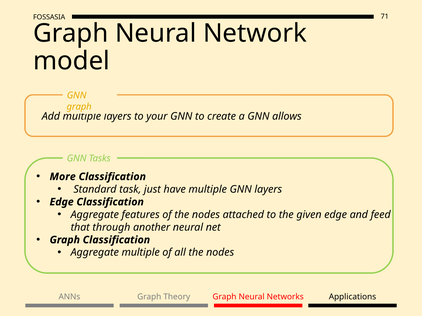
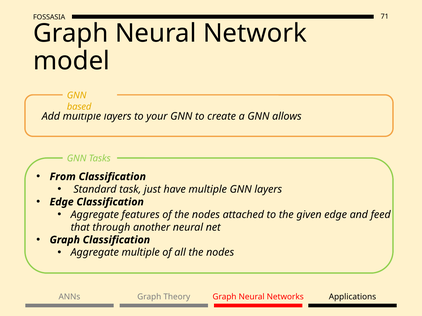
graph: graph -> based (79, 107)
More: More -> From (63, 177)
